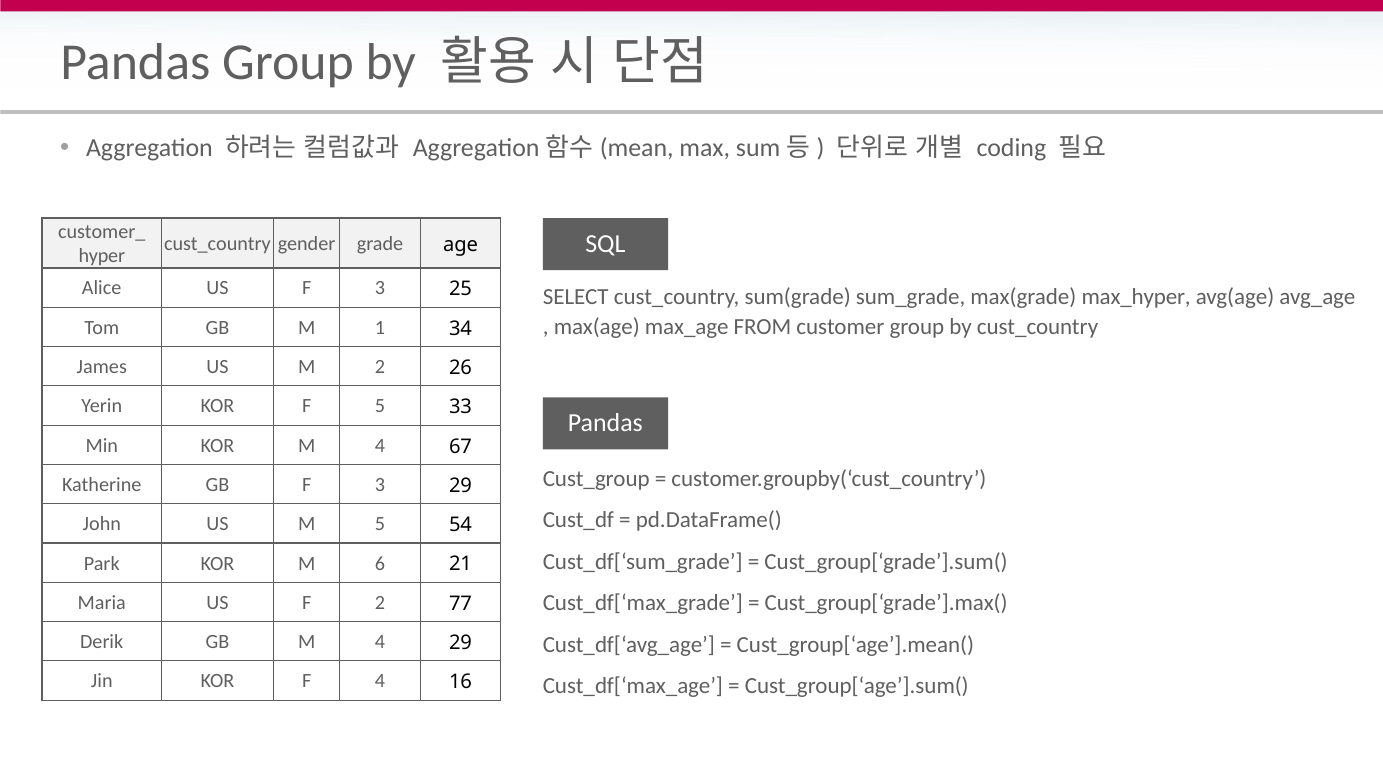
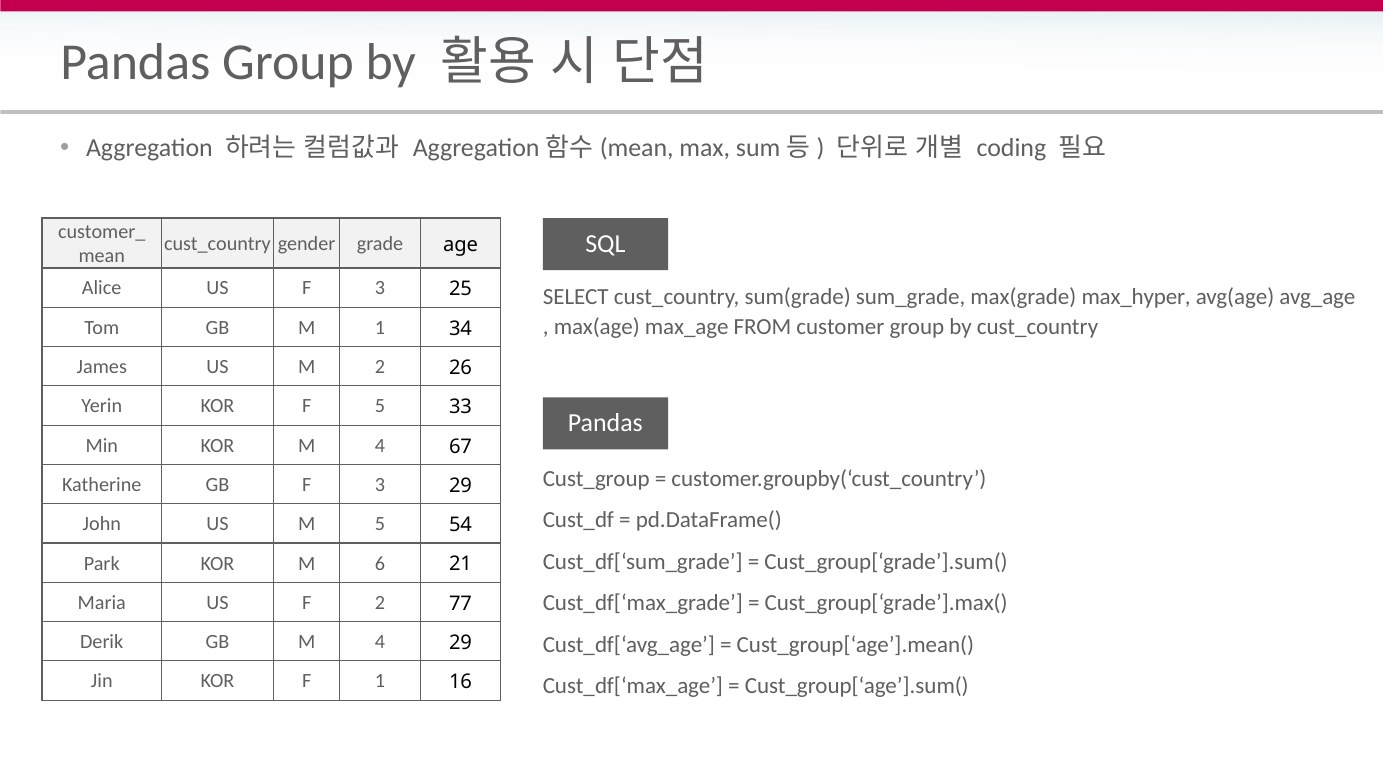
hyper: hyper -> mean (102, 256)
F 4: 4 -> 1 (380, 681)
